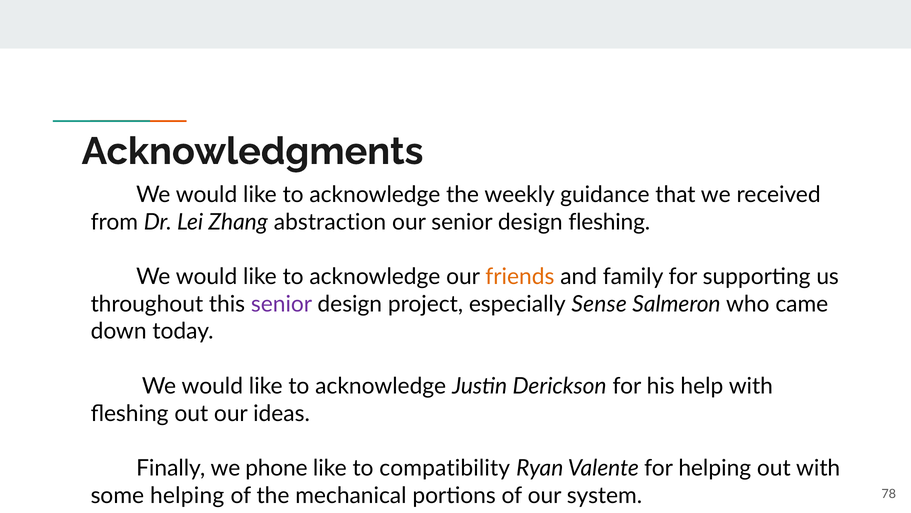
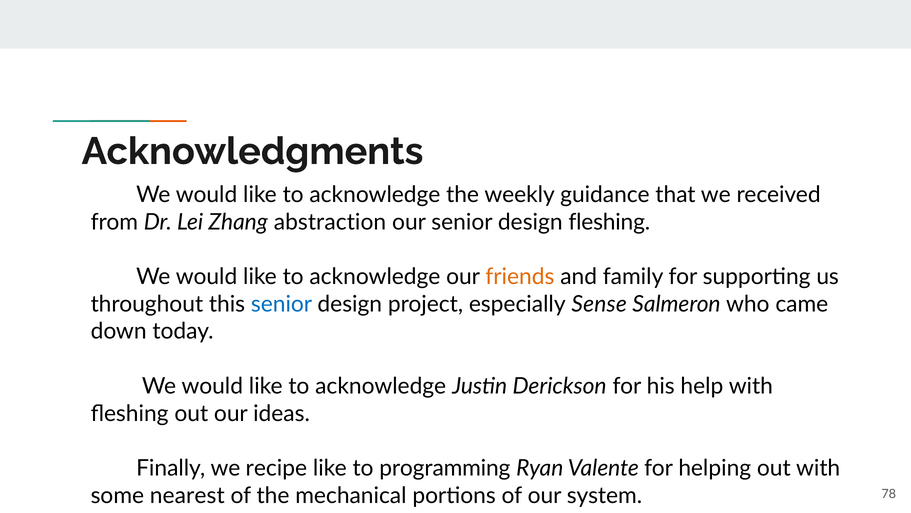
senior colour: purple -> blue (282, 304)
phone: phone -> recipe (276, 468)
compatibility: compatibility -> programming (445, 468)
some helping: helping -> nearest (187, 495)
